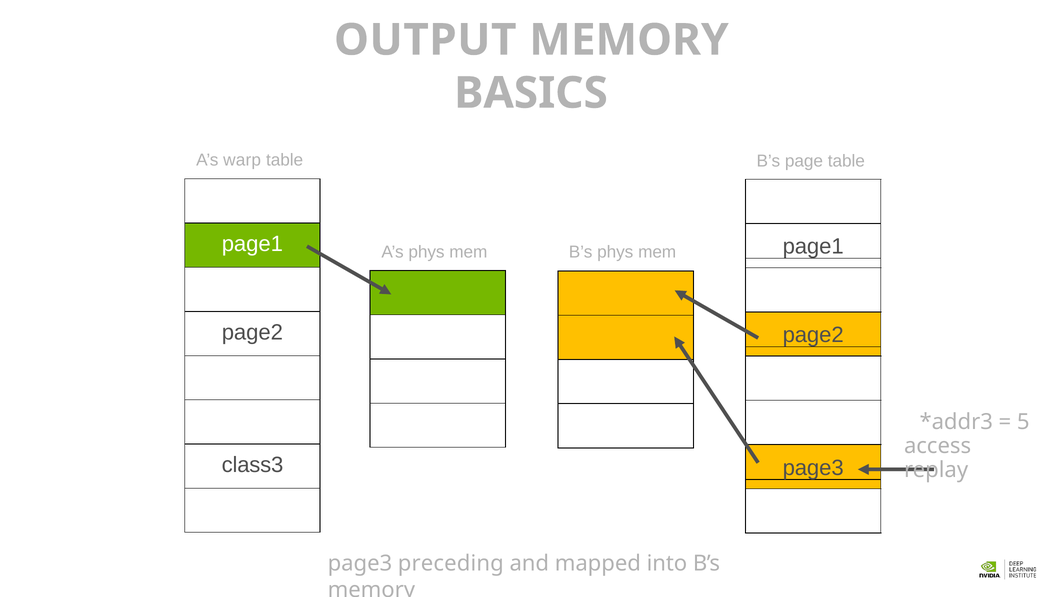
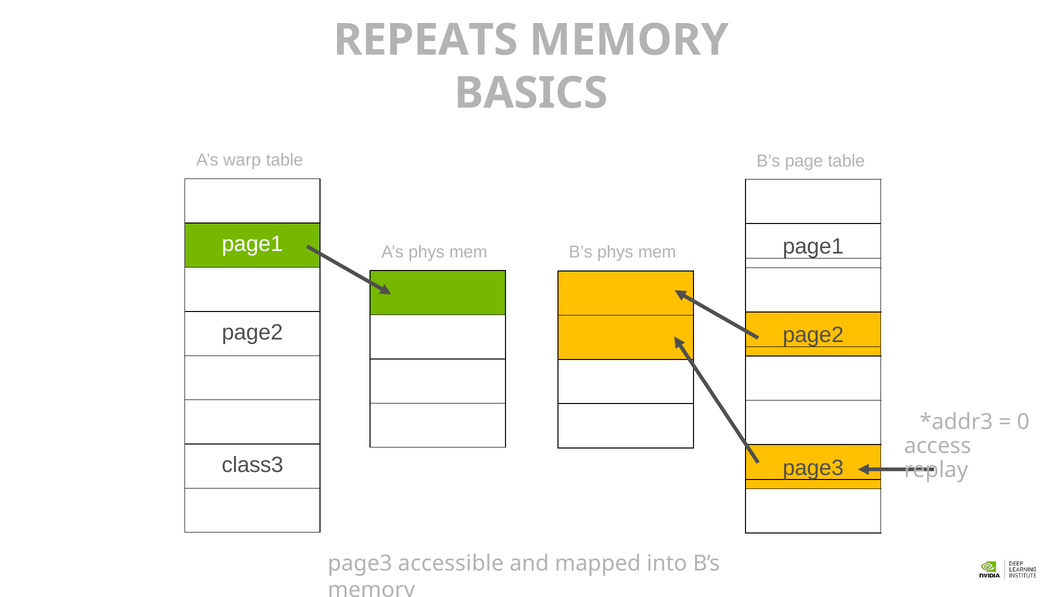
OUTPUT: OUTPUT -> REPEATS (426, 40)
5: 5 -> 0 (1023, 422)
preceding: preceding -> accessible (451, 563)
